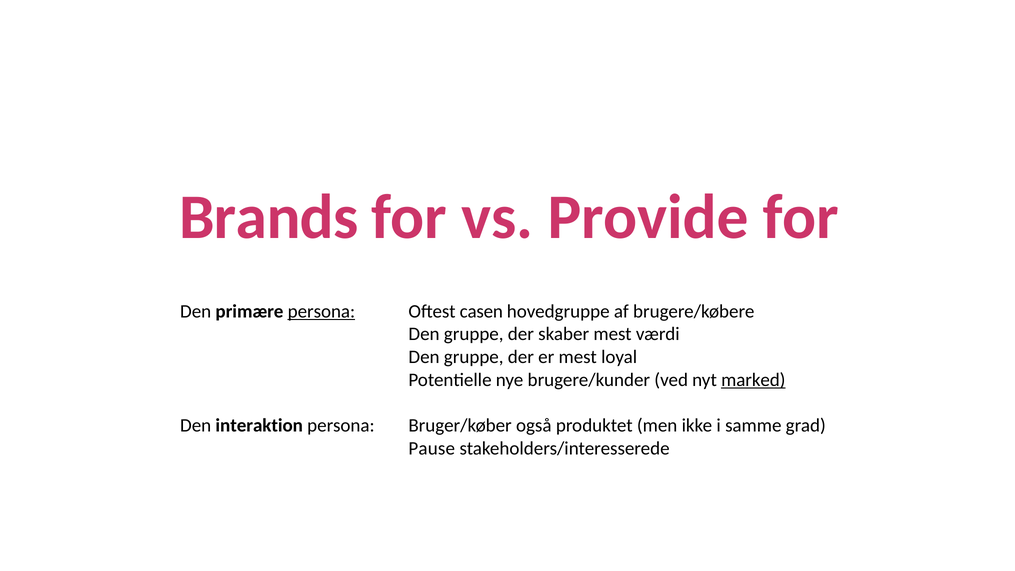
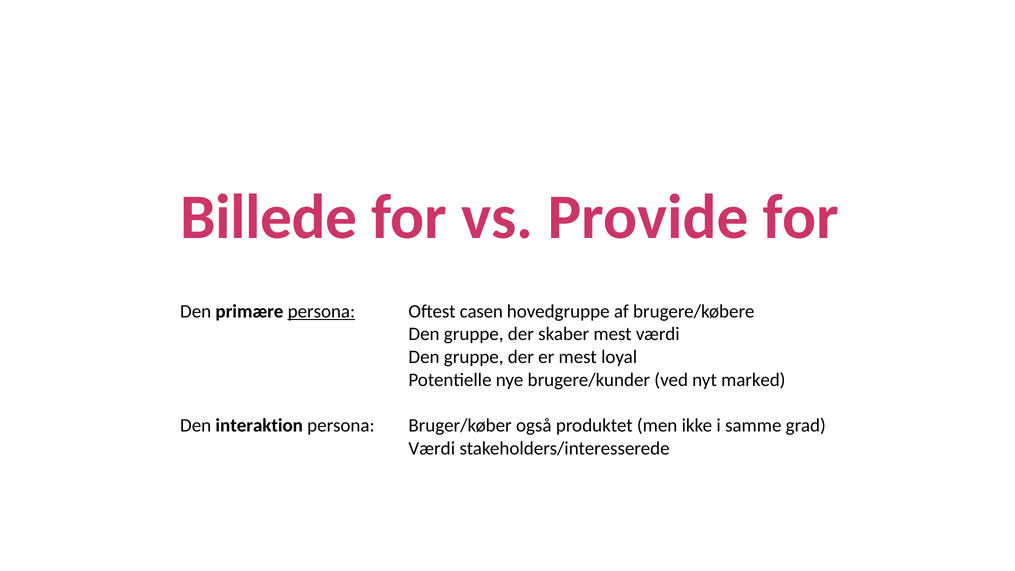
Brands: Brands -> Billede (269, 217)
marked underline: present -> none (753, 380)
Pause: Pause -> Værdi (432, 448)
